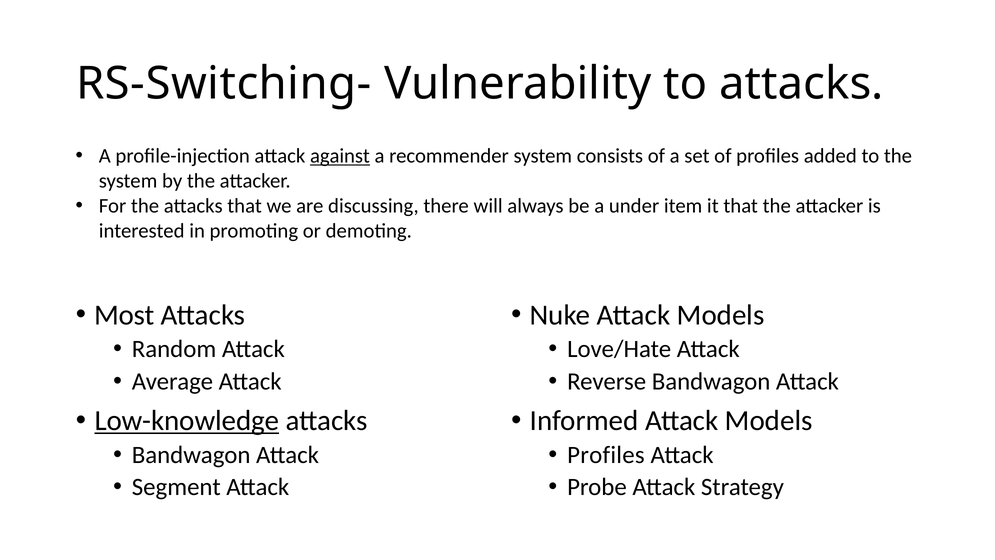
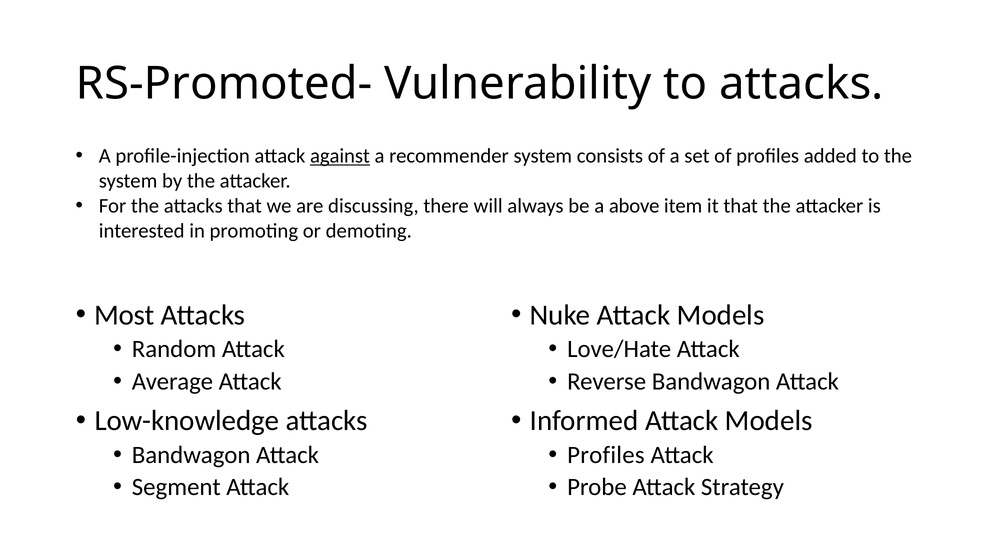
RS-Switching-: RS-Switching- -> RS-Promoted- (224, 84)
under: under -> above (634, 206)
Low-knowledge underline: present -> none (187, 420)
